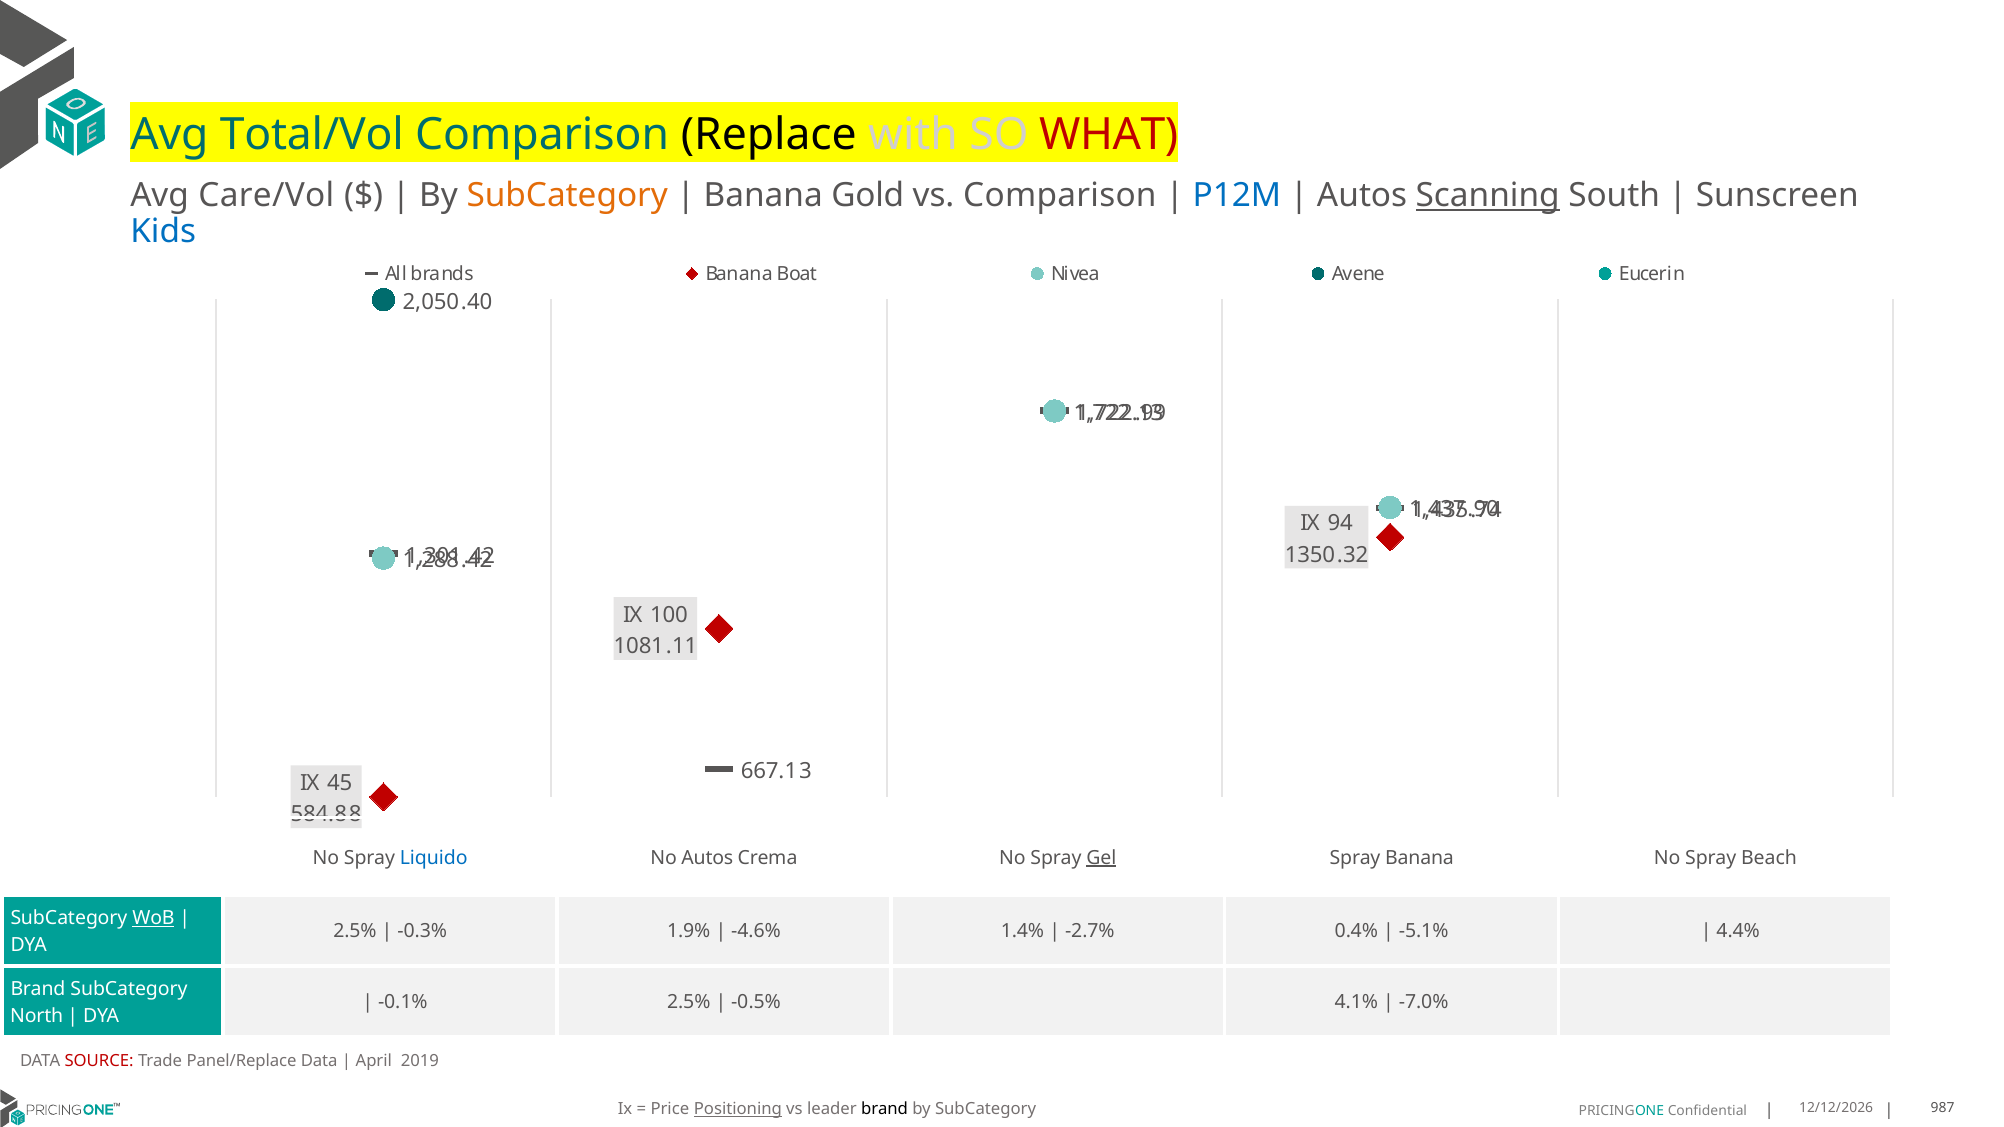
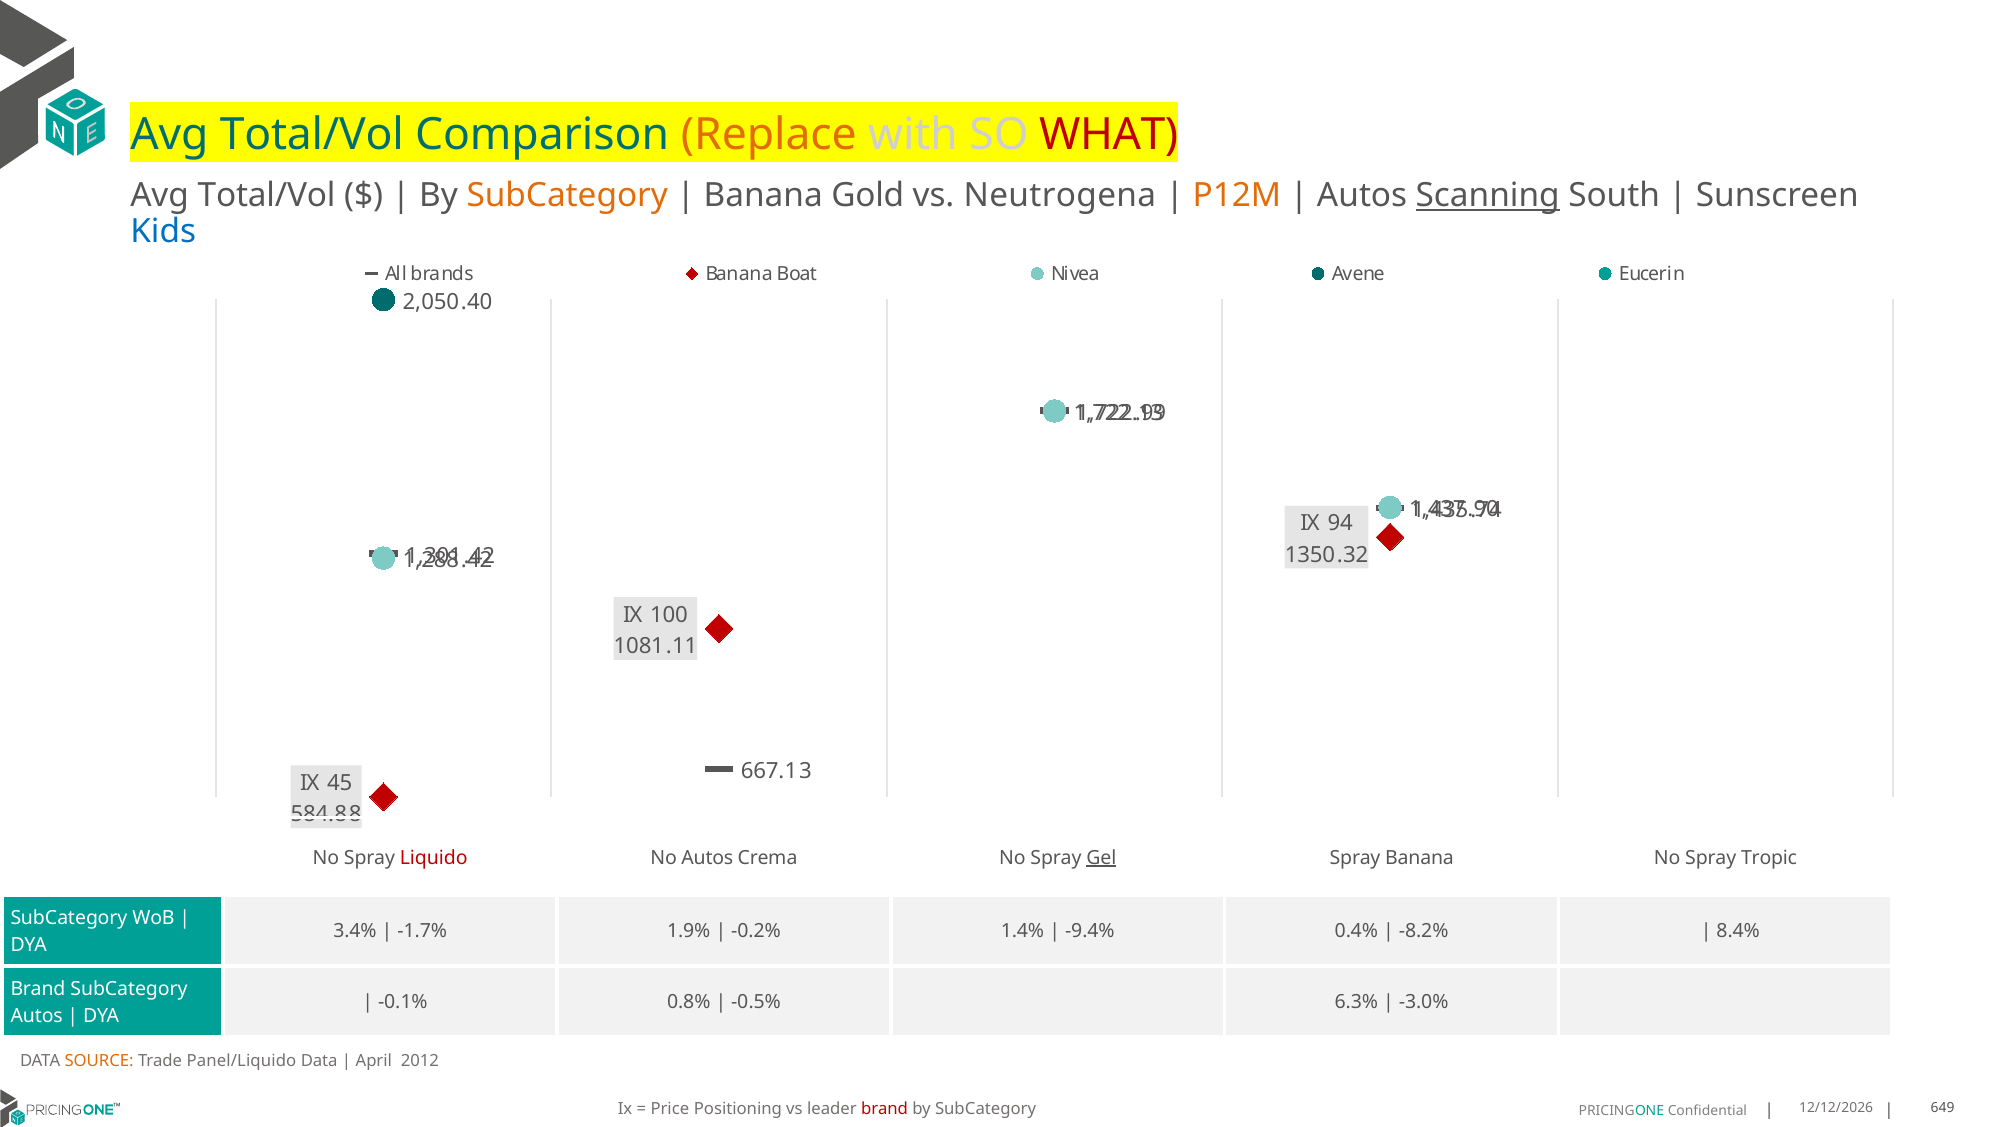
Replace colour: black -> orange (769, 135)
Care/Vol: Care/Vol -> Total/Vol (267, 195)
vs Comparison: Comparison -> Neutrogena (1060, 195)
P12M colour: blue -> orange (1237, 195)
Liquido colour: blue -> red (434, 858)
Beach: Beach -> Tropic (1769, 858)
WoB underline: present -> none (154, 918)
2.5%: 2.5% -> 3.4% (355, 932)
-0.3%: -0.3% -> -1.7% (422, 932)
-4.6%: -4.6% -> -0.2% (756, 932)
-2.7%: -2.7% -> -9.4% (1090, 932)
-5.1%: -5.1% -> -8.2% (1424, 932)
4.4%: 4.4% -> 8.4% (1738, 932)
-0.1% 2.5%: 2.5% -> 0.8% (689, 1003)
4.1%: 4.1% -> 6.3% (1356, 1003)
-7.0%: -7.0% -> -3.0% (1424, 1003)
North: North -> Autos (37, 1016)
SOURCE colour: red -> orange (99, 1062)
Panel/Replace: Panel/Replace -> Panel/Liquido (241, 1062)
2019: 2019 -> 2012 (420, 1062)
Positioning underline: present -> none (738, 1110)
brand colour: black -> red (885, 1110)
987: 987 -> 649 (1943, 1108)
